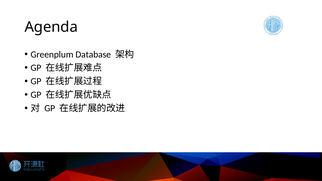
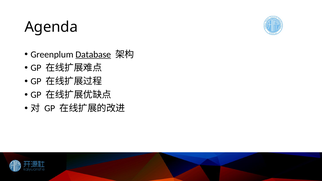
Database underline: none -> present (93, 54)
